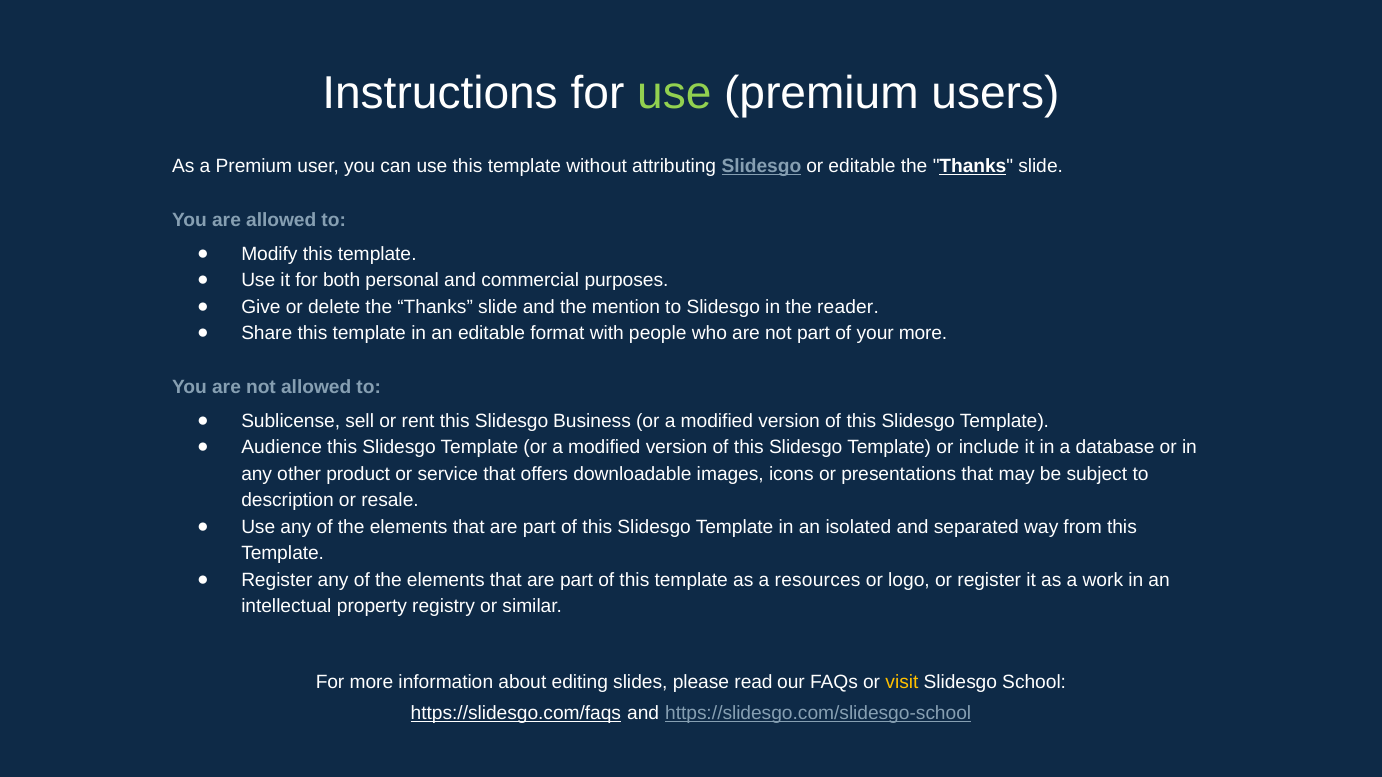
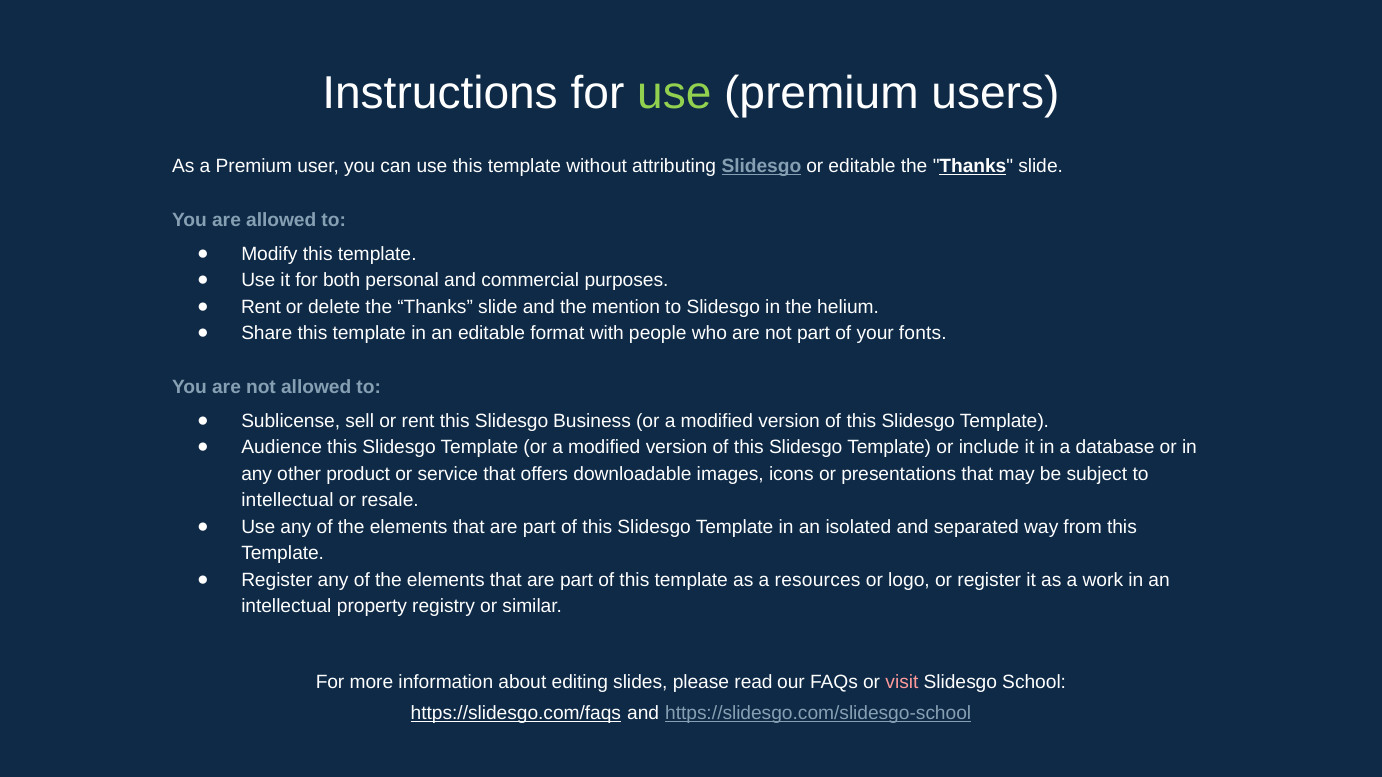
Give: Give -> Rent (261, 307)
reader: reader -> helium (848, 307)
your more: more -> fonts (923, 334)
description: description -> intellectual (287, 501)
visit colour: yellow -> pink (902, 682)
